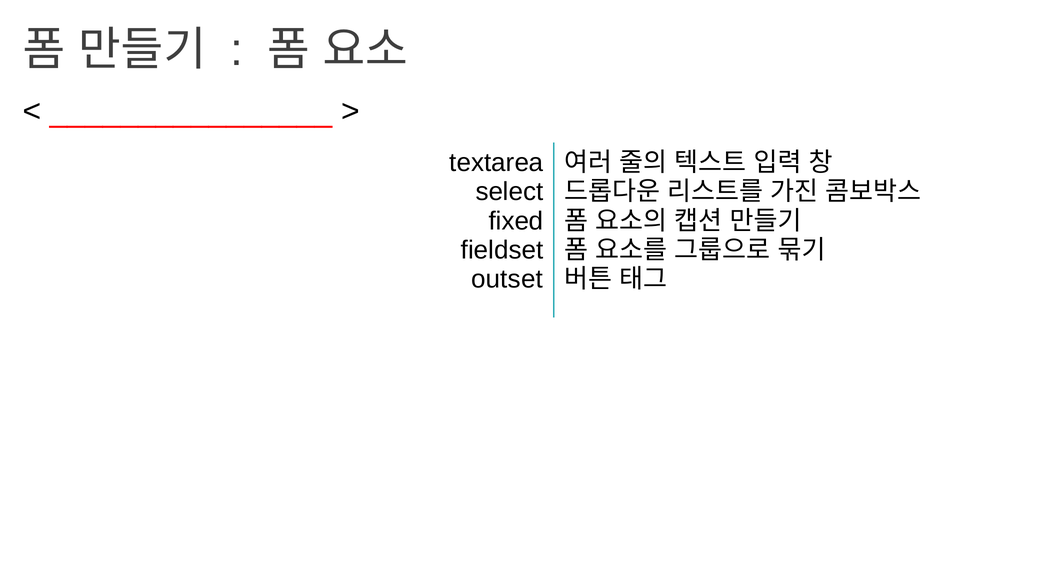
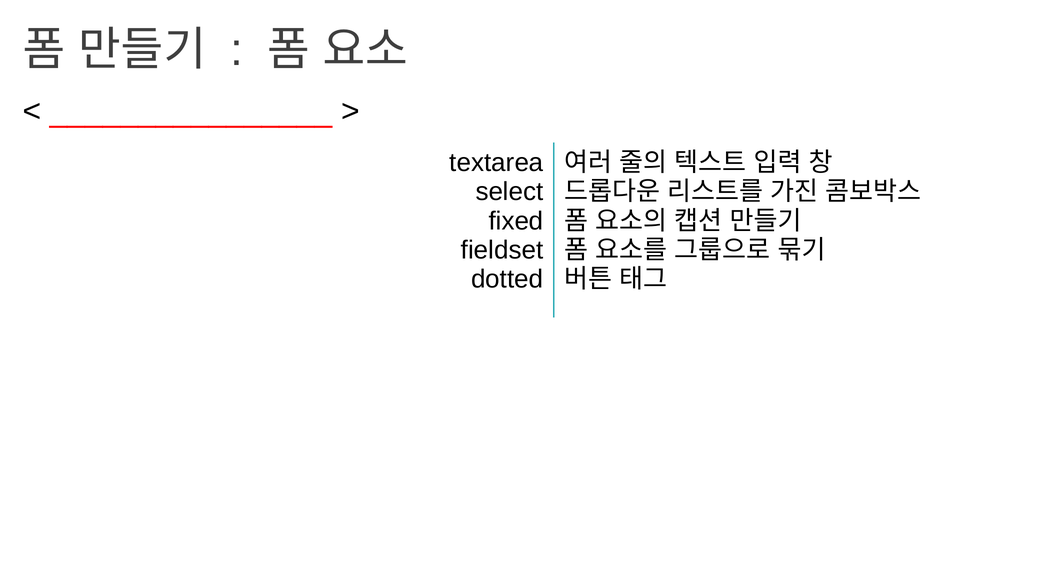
outset: outset -> dotted (507, 279)
